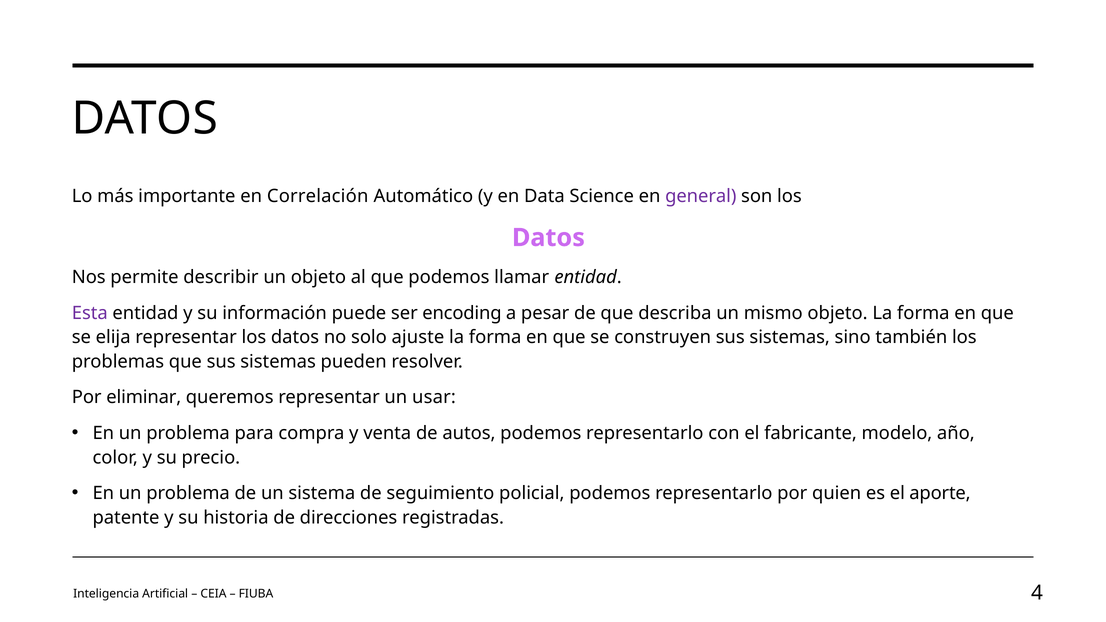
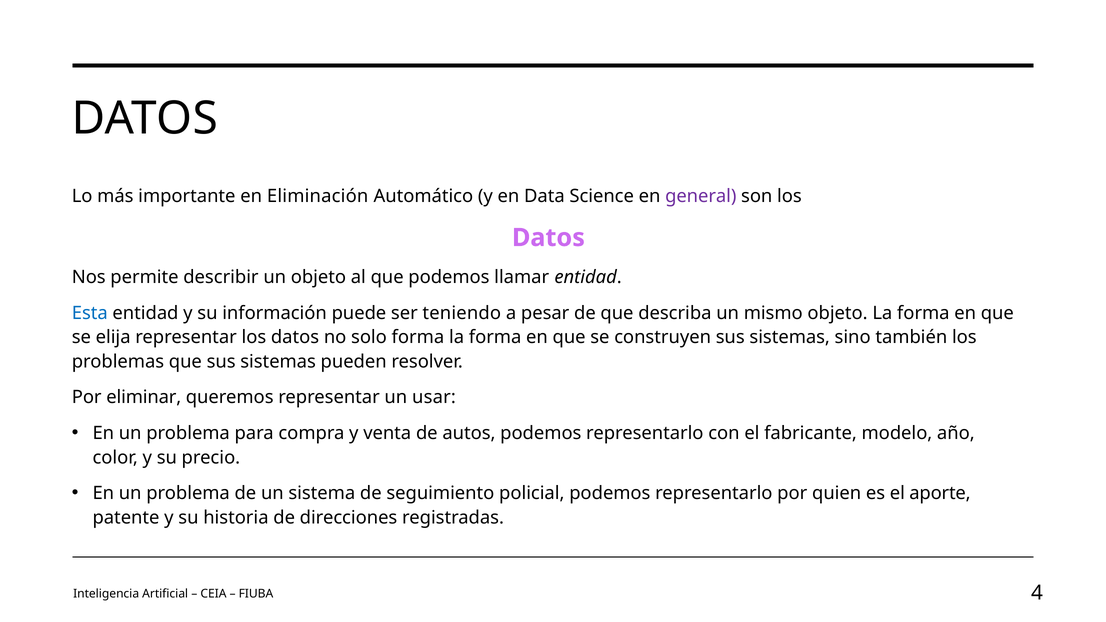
Correlación: Correlación -> Eliminación (318, 196)
Esta colour: purple -> blue (90, 313)
encoding: encoding -> teniendo (462, 313)
solo ajuste: ajuste -> forma (418, 337)
